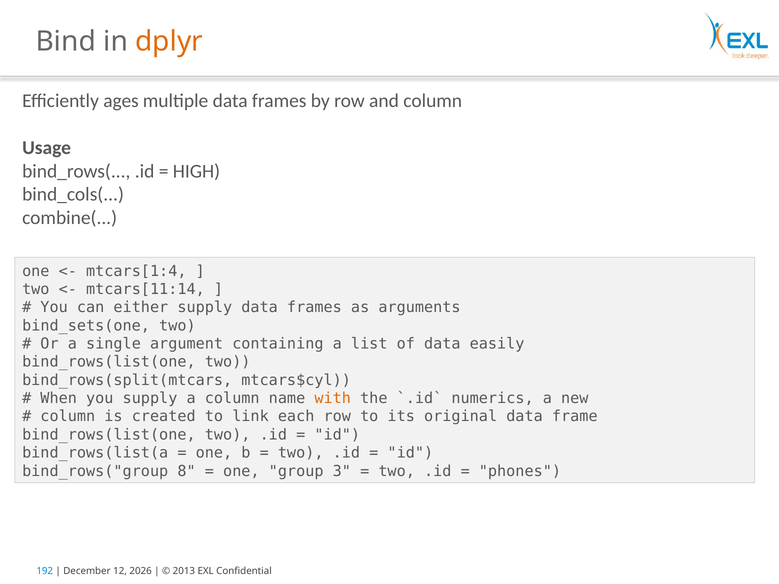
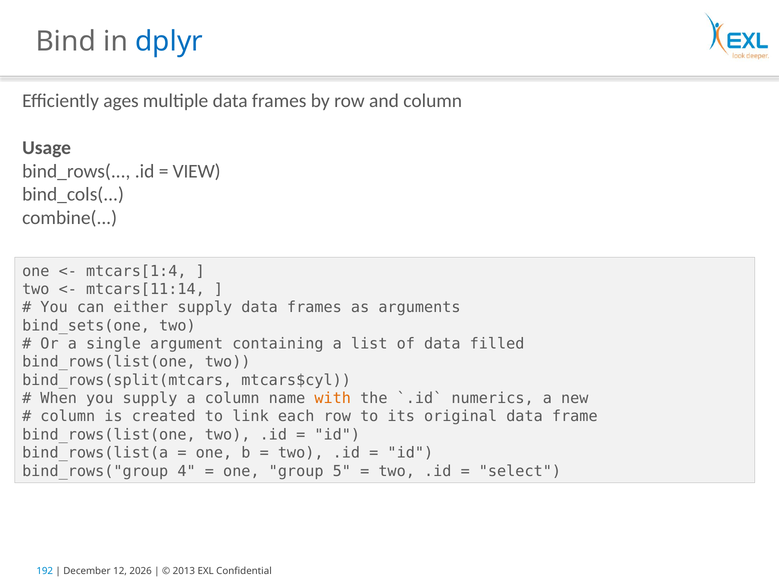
dplyr colour: orange -> blue (169, 42)
HIGH: HIGH -> VIEW (197, 171)
easily: easily -> filled (497, 344)
8: 8 -> 4 (187, 471)
3: 3 -> 5 (342, 471)
phones: phones -> select (520, 471)
